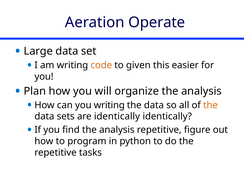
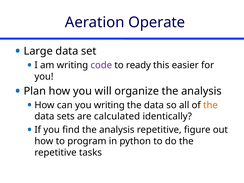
code colour: orange -> purple (101, 65)
given: given -> ready (138, 65)
are identically: identically -> calculated (117, 116)
